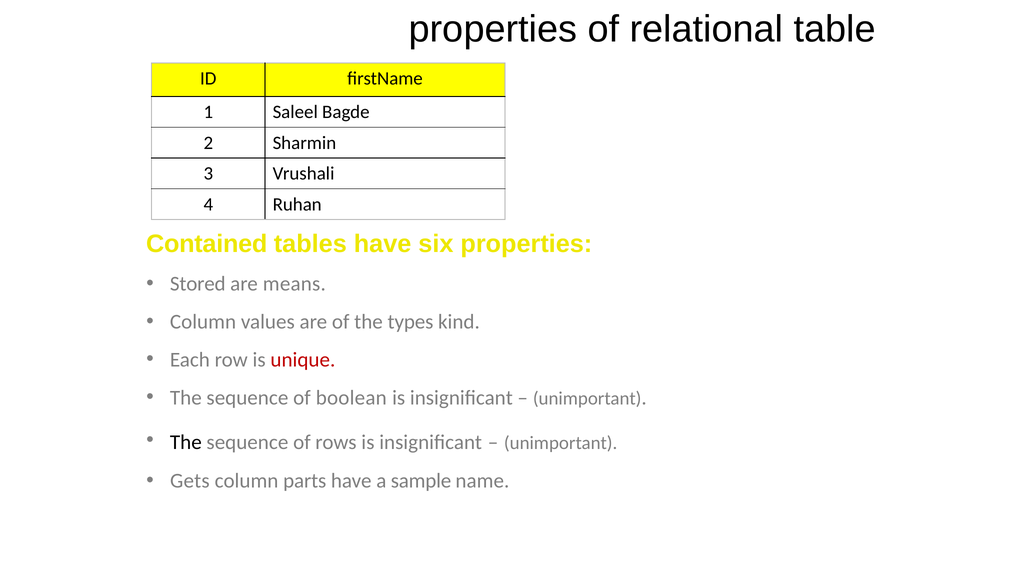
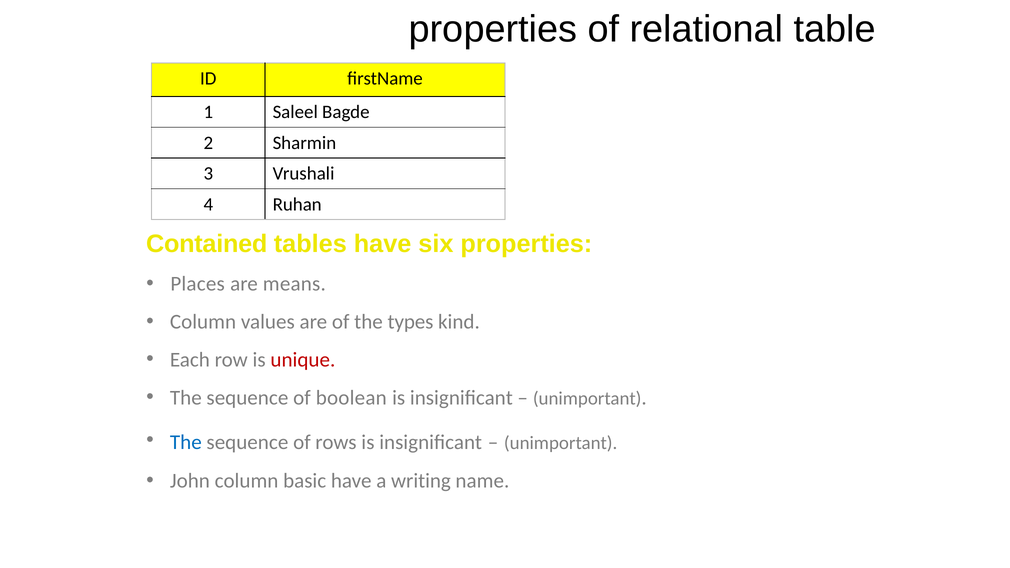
Stored: Stored -> Places (198, 284)
The colour: black -> blue (186, 442)
Gets: Gets -> John (190, 481)
parts: parts -> basic (305, 481)
sample: sample -> writing (421, 481)
